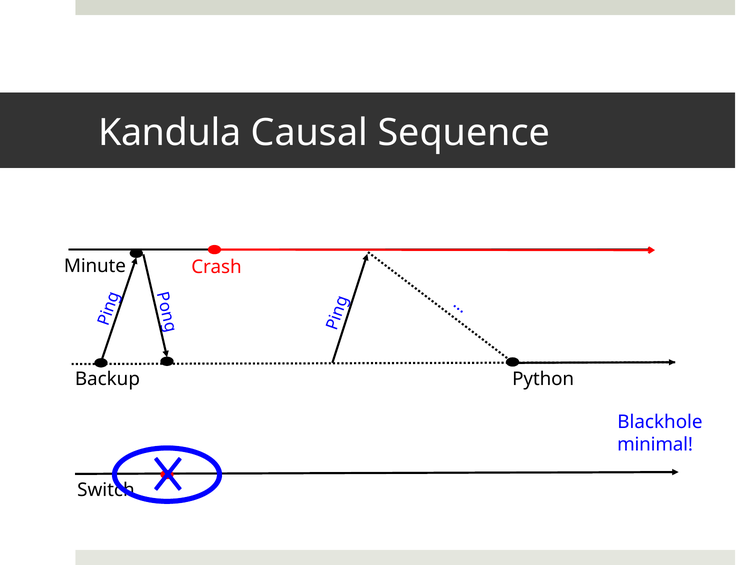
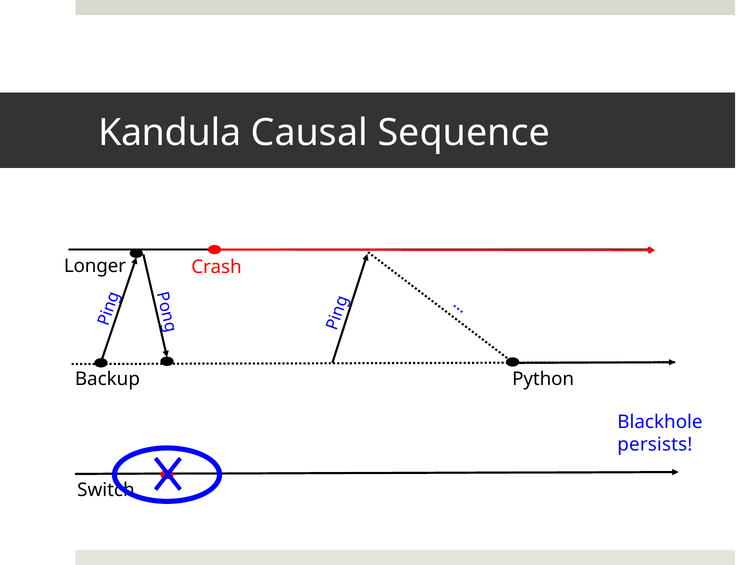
Minute: Minute -> Longer (95, 266)
minimal: minimal -> persists (655, 445)
